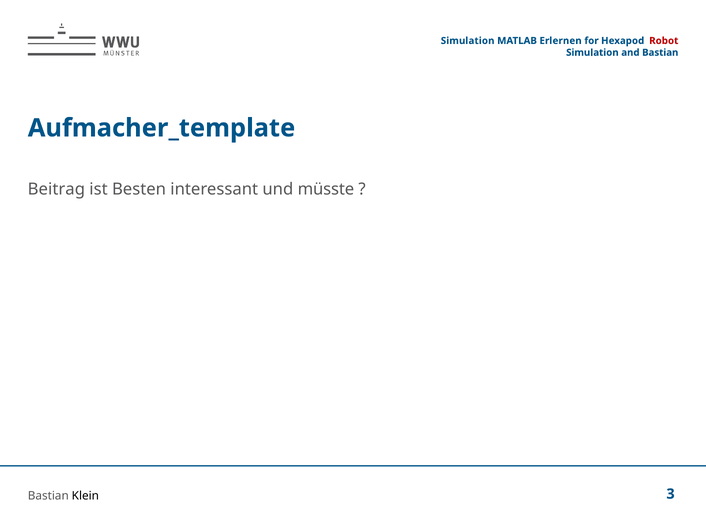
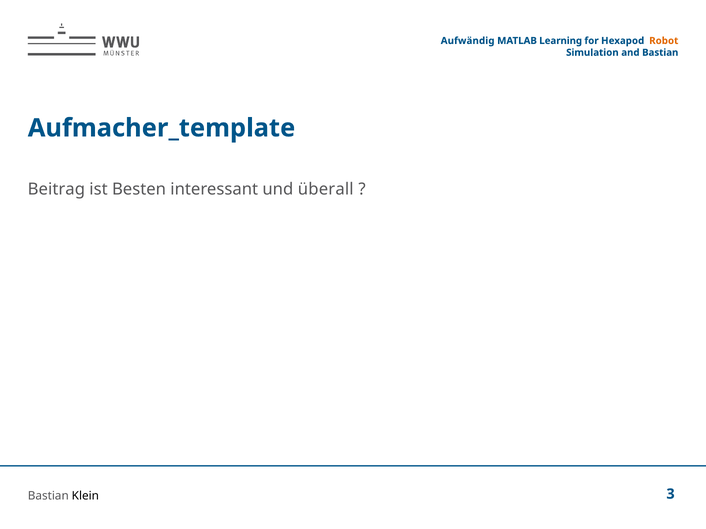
Simulation: Simulation -> Aufwändig (468, 41)
Erlernen: Erlernen -> Learning (561, 41)
Robot colour: red -> orange (664, 41)
müsste: müsste -> überall (326, 189)
